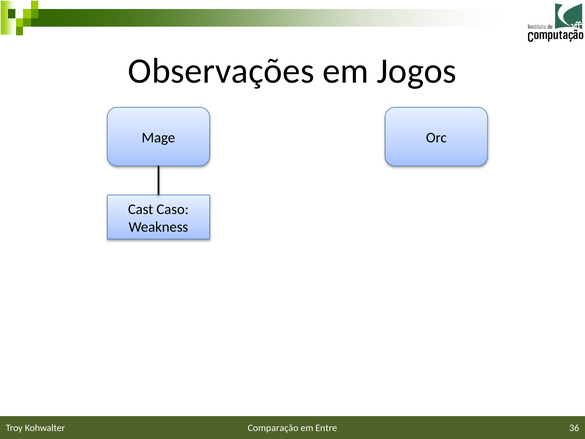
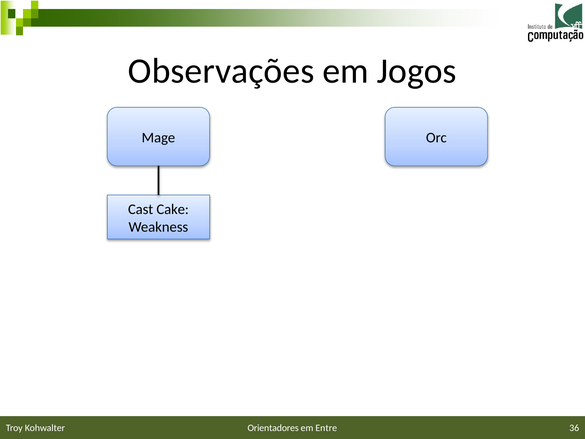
Caso: Caso -> Cake (173, 209)
Comparação: Comparação -> Orientadores (273, 428)
